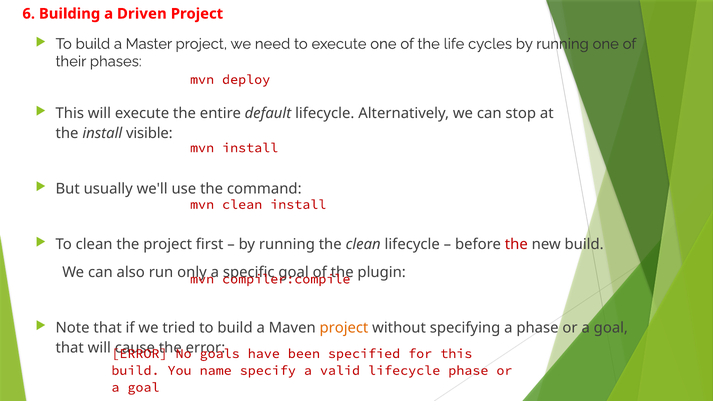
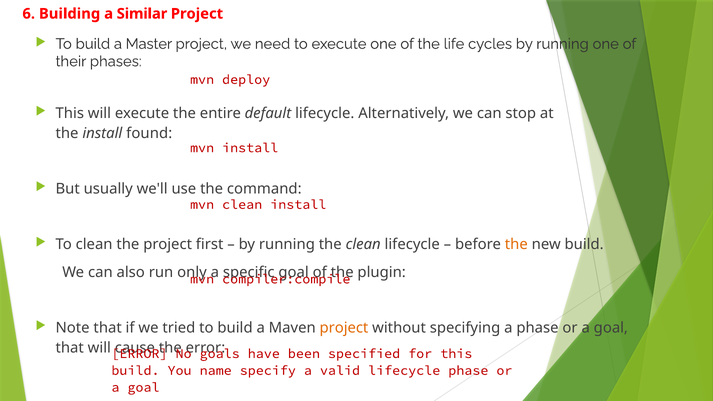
Driven: Driven -> Similar (142, 14)
visible: visible -> found (149, 133)
the colour: red -> orange (516, 244)
